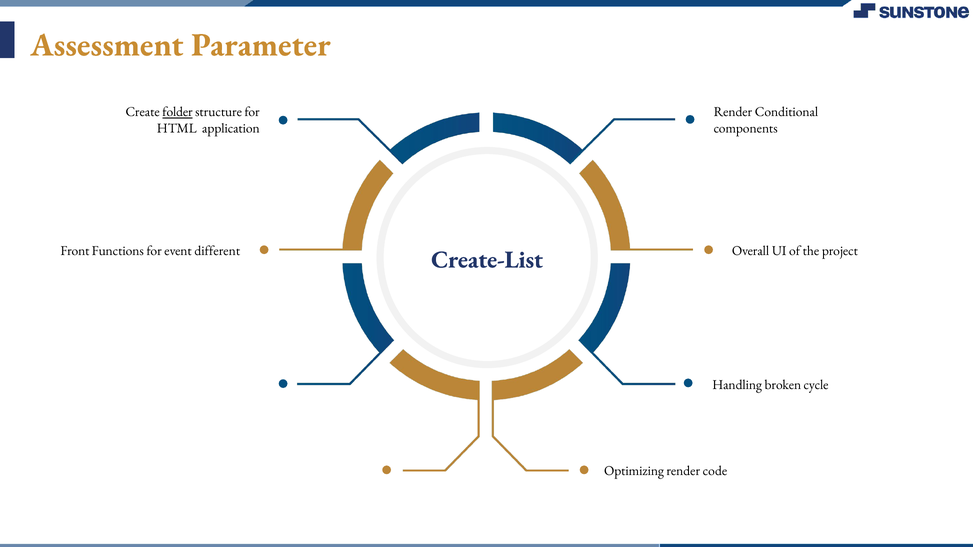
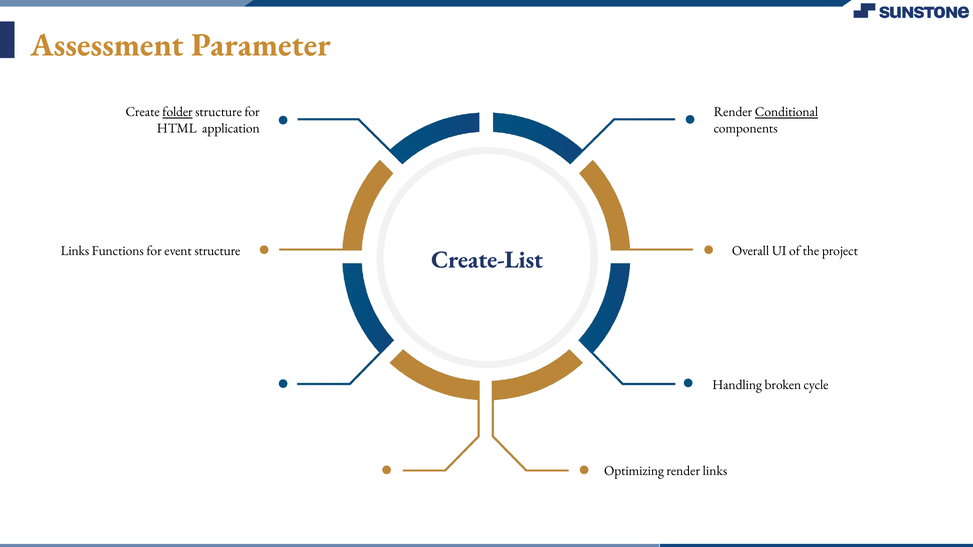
Conditional underline: none -> present (787, 112)
Front: Front -> Links (75, 251)
event different: different -> structure (217, 251)
render code: code -> links (715, 471)
